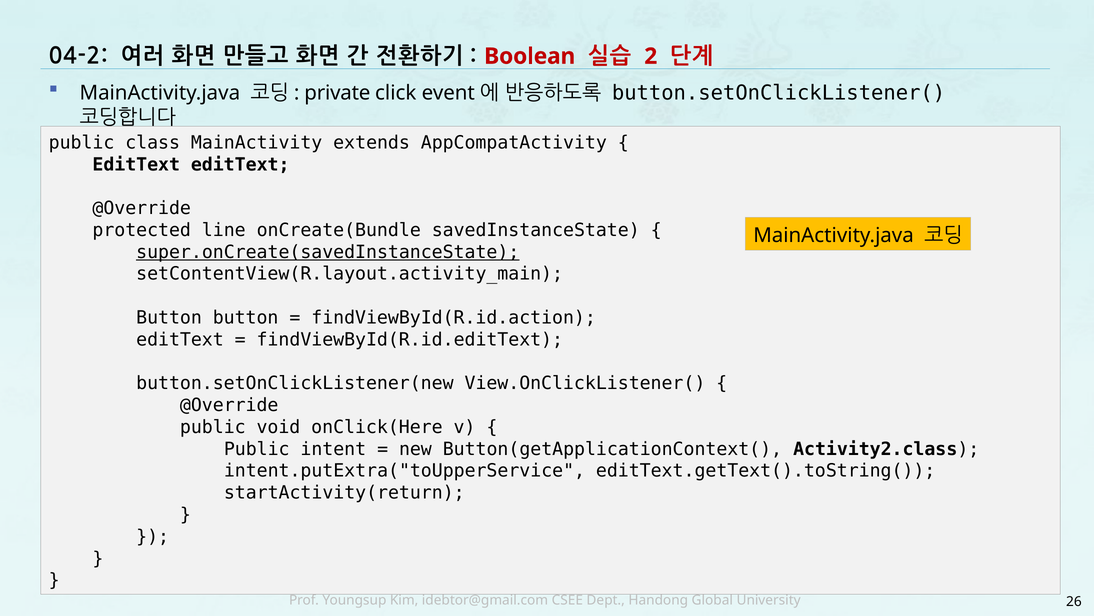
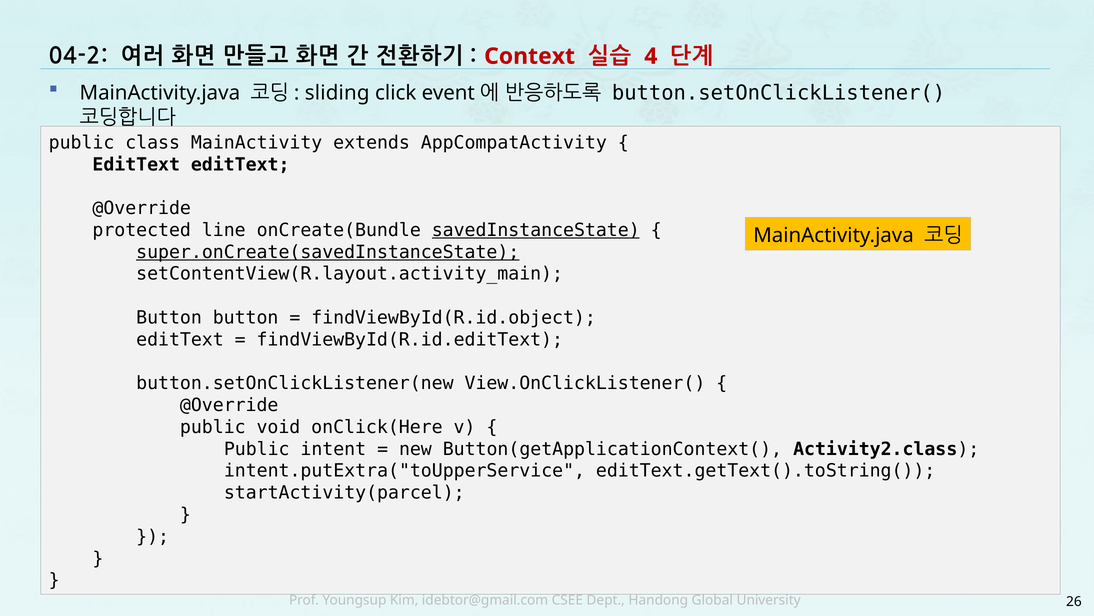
Boolean: Boolean -> Context (530, 56)
2: 2 -> 4 (651, 56)
private: private -> sliding (337, 93)
savedInstanceState underline: none -> present (536, 230)
findViewById(R.id.action: findViewById(R.id.action -> findViewById(R.id.object (454, 317)
startActivity(return: startActivity(return -> startActivity(parcel (344, 492)
